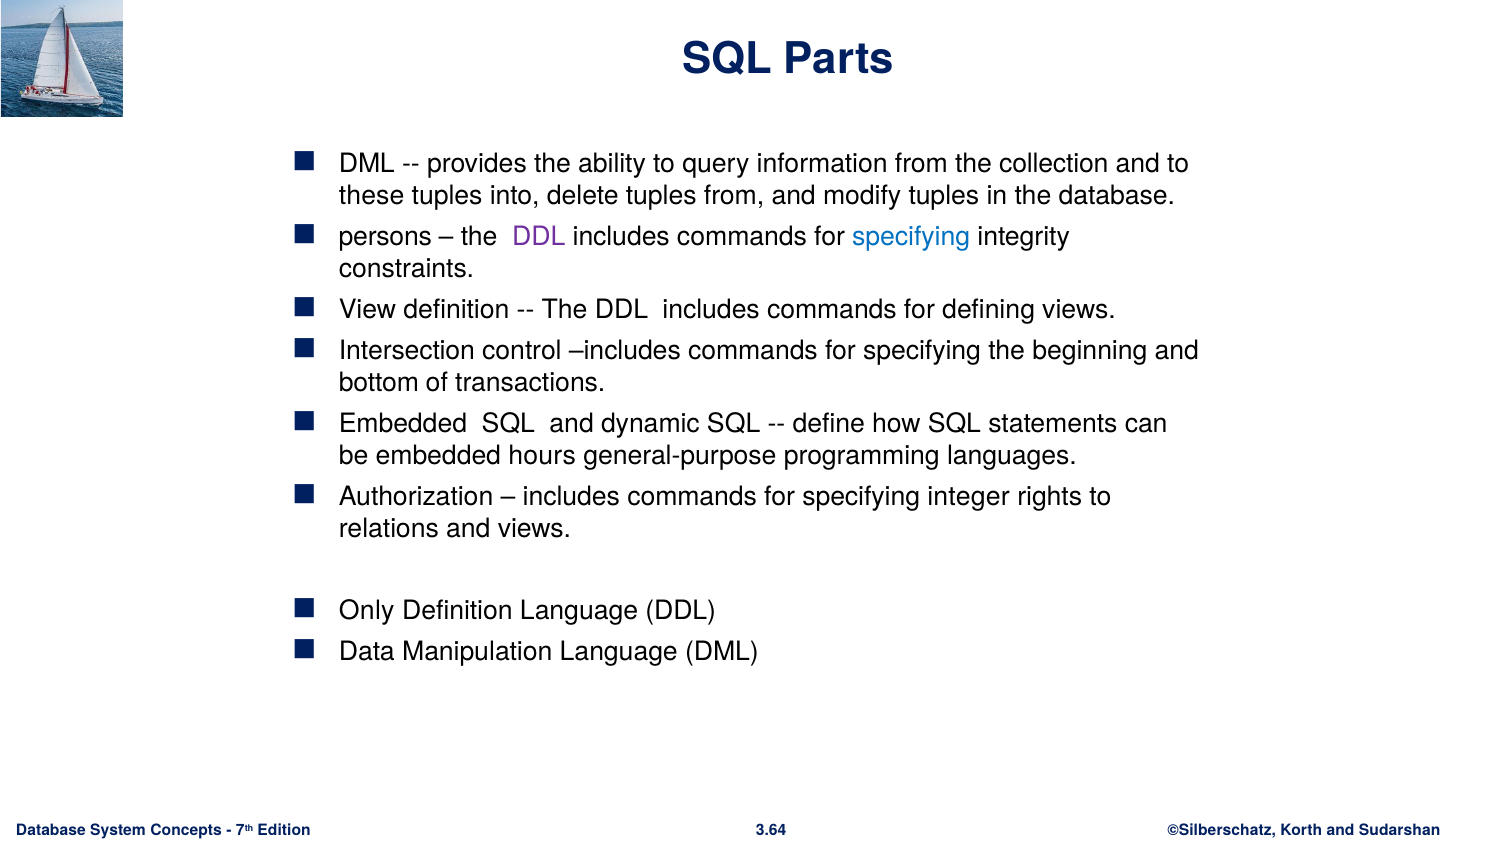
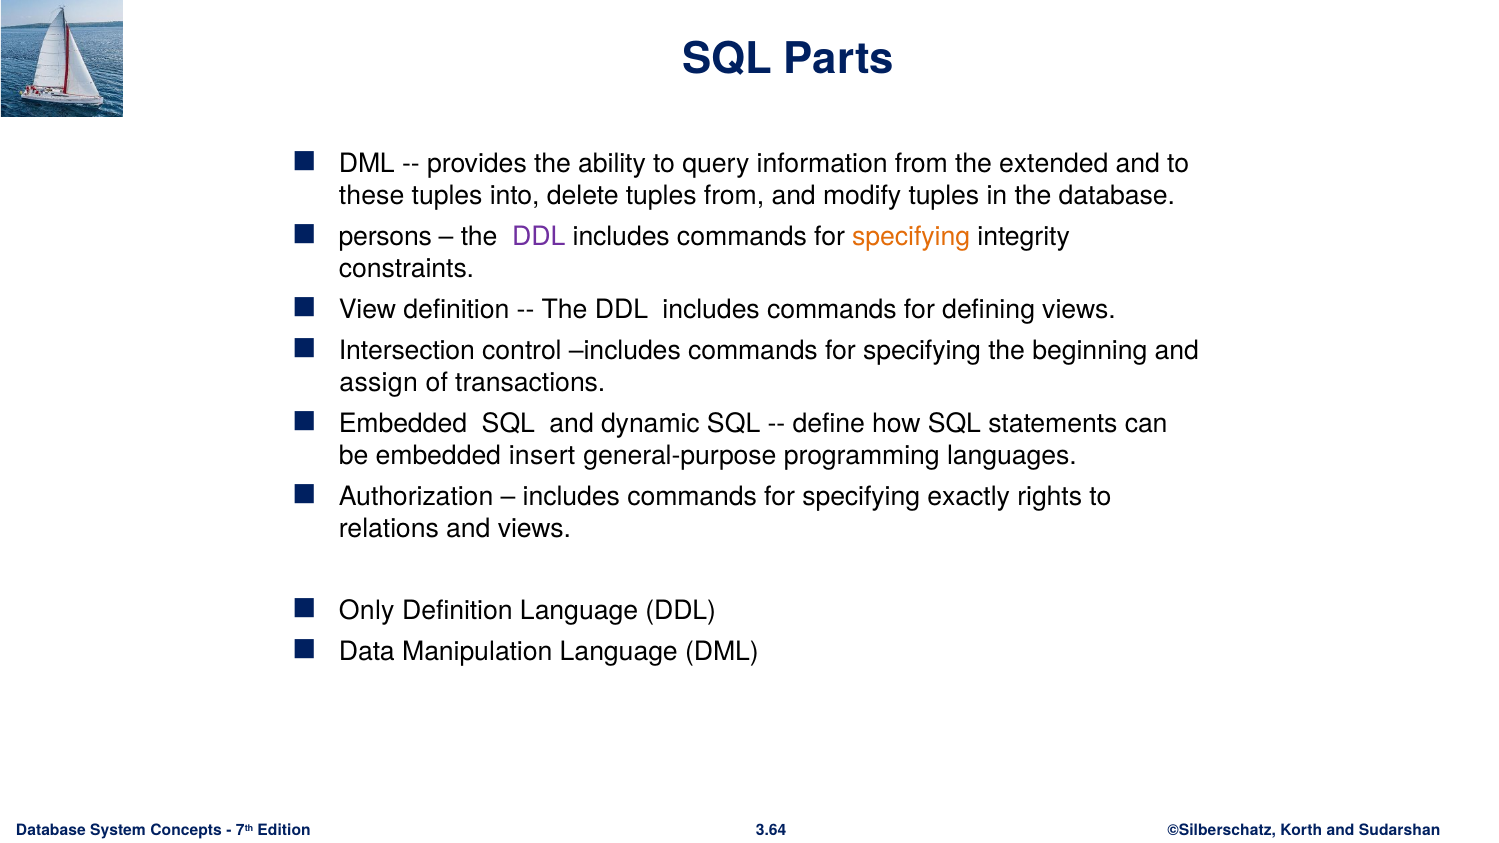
collection: collection -> extended (1054, 164)
specifying colour: blue -> orange (911, 237)
bottom: bottom -> assign (379, 383)
hours: hours -> insert (542, 456)
integer: integer -> exactly (969, 497)
